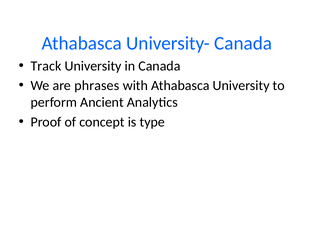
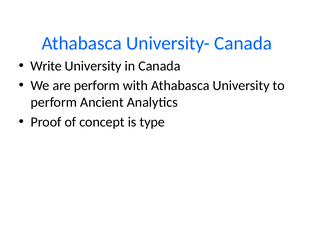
Track: Track -> Write (46, 66)
are phrases: phrases -> perform (97, 85)
